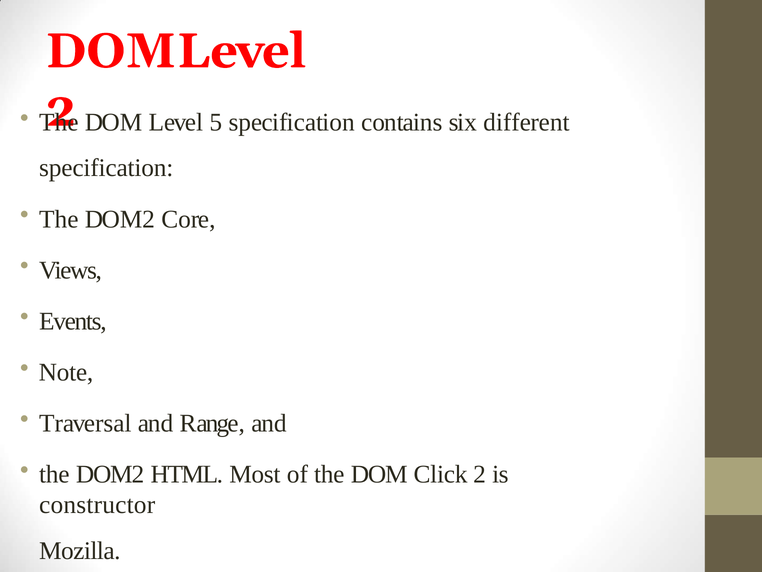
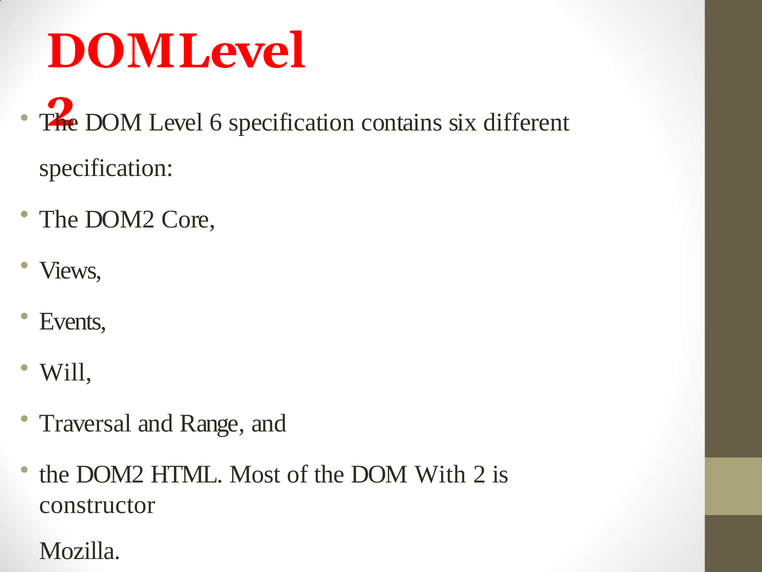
5: 5 -> 6 (216, 122)
Note: Note -> Will (66, 372)
Click: Click -> With (440, 474)
